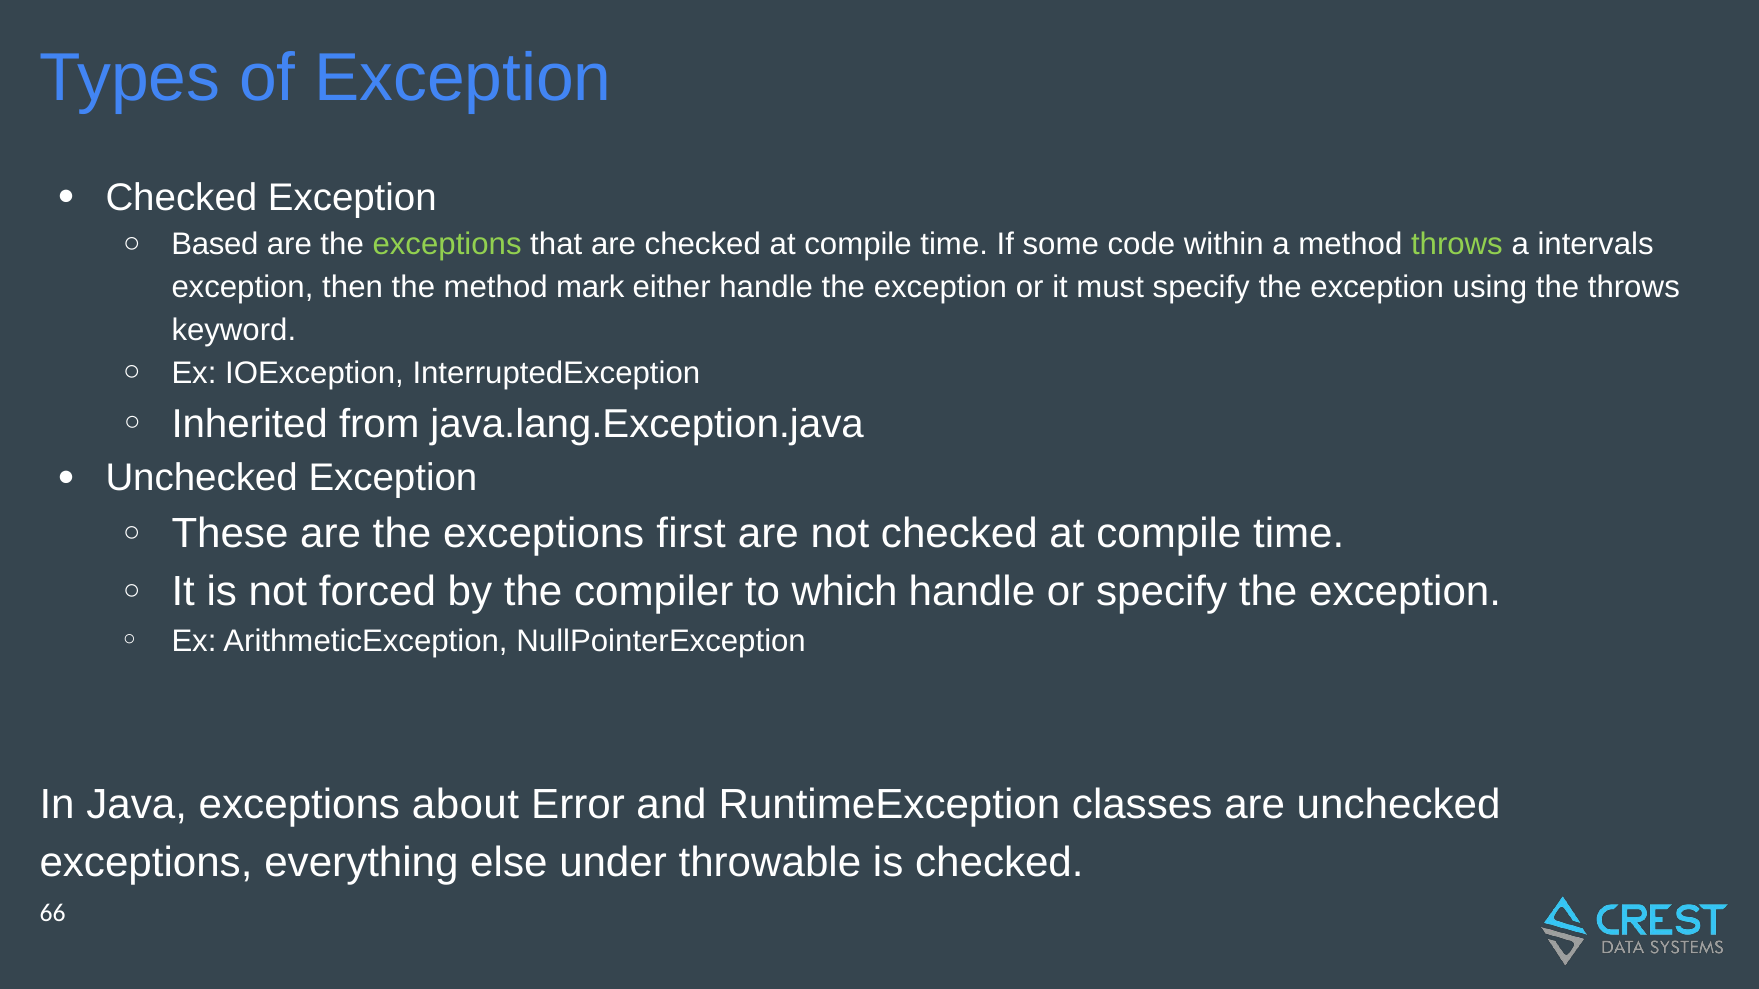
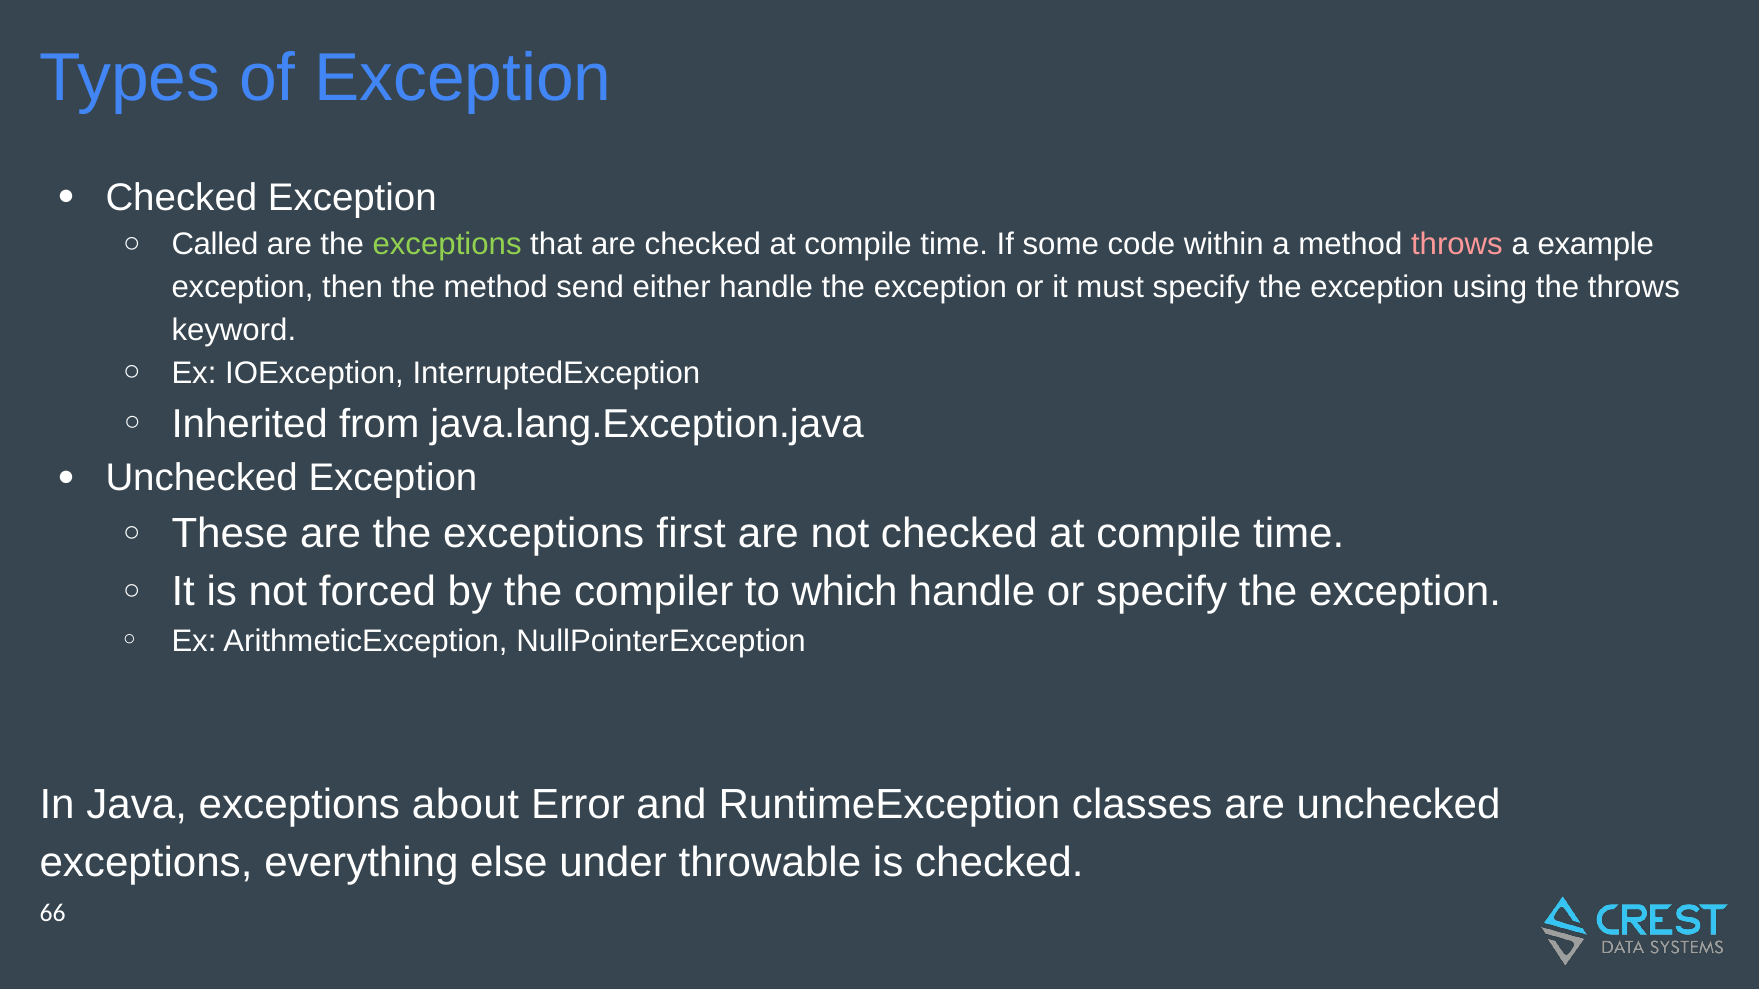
Based: Based -> Called (215, 244)
throws colour: light green -> pink (1457, 244)
intervals: intervals -> example (1596, 244)
mark: mark -> send (590, 287)
